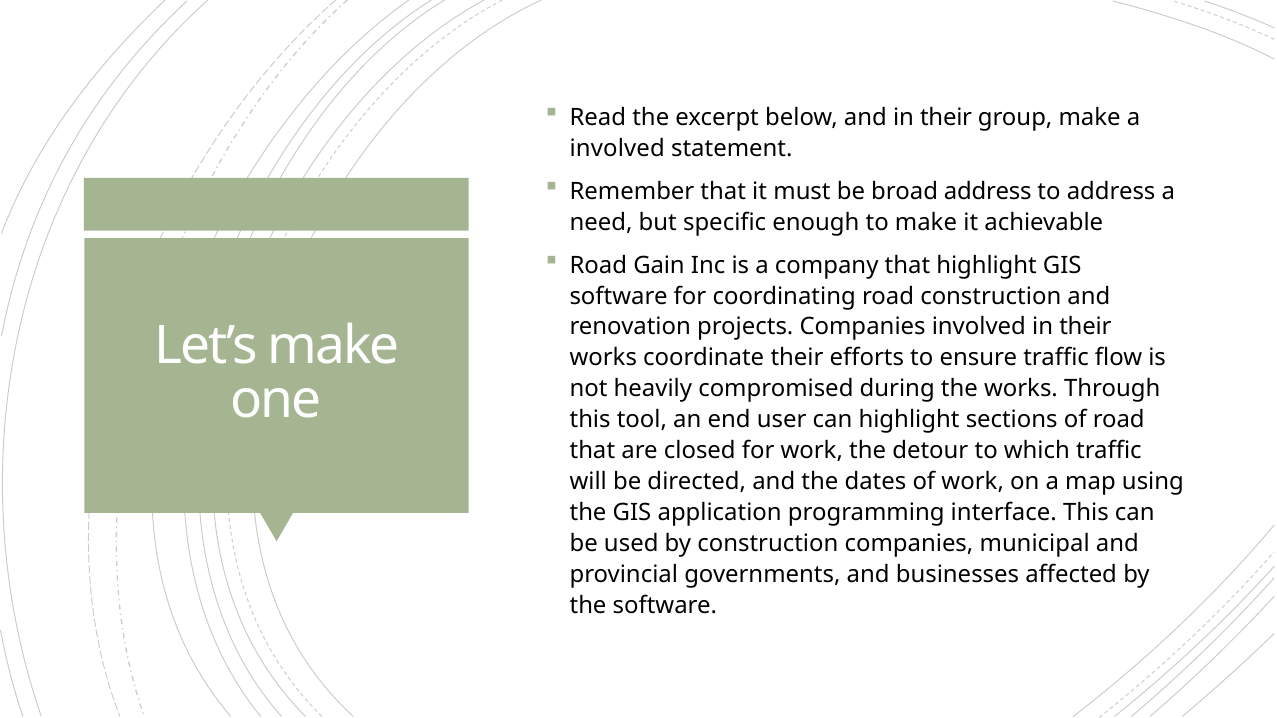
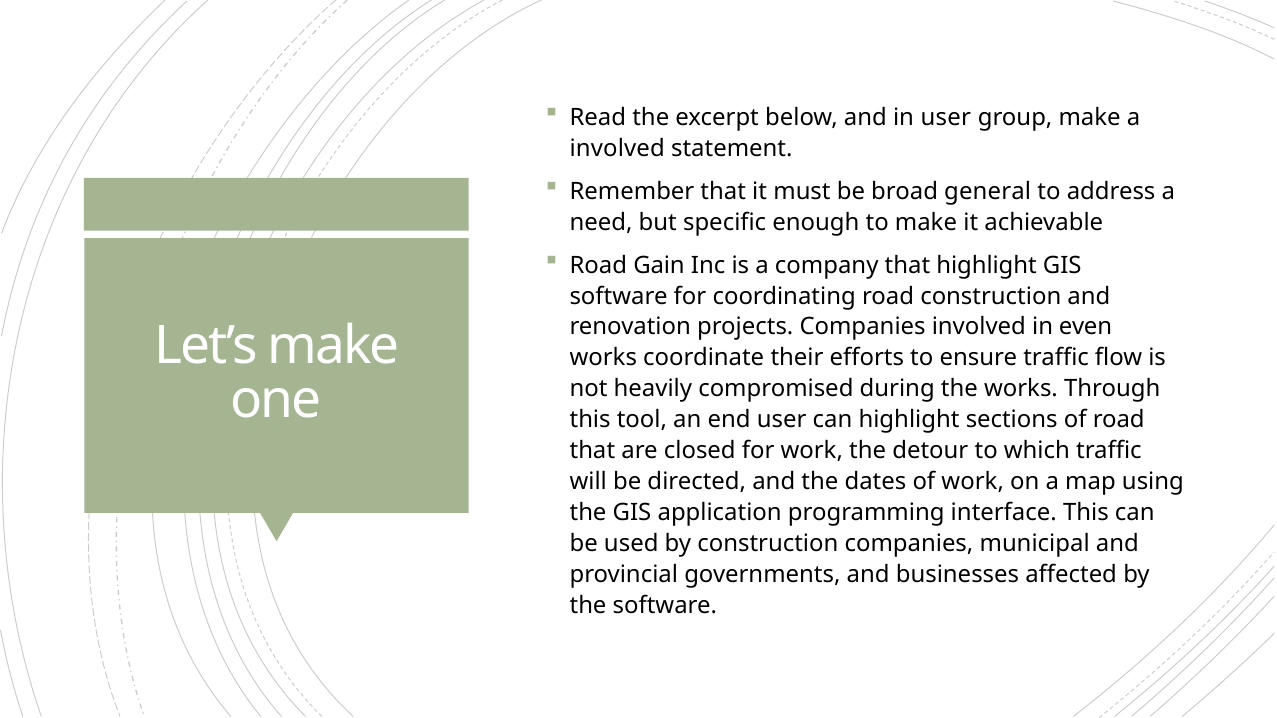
and in their: their -> user (946, 117)
broad address: address -> general (988, 191)
involved in their: their -> even (1085, 327)
